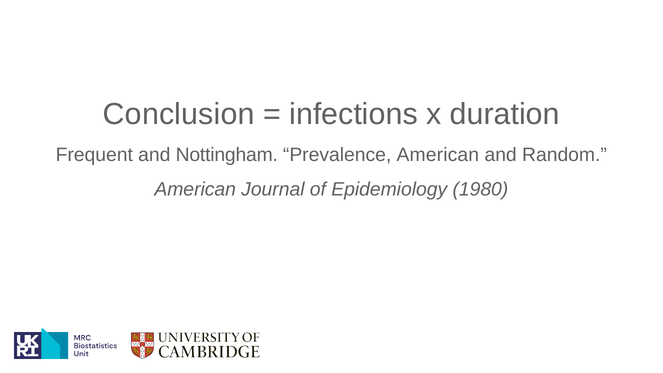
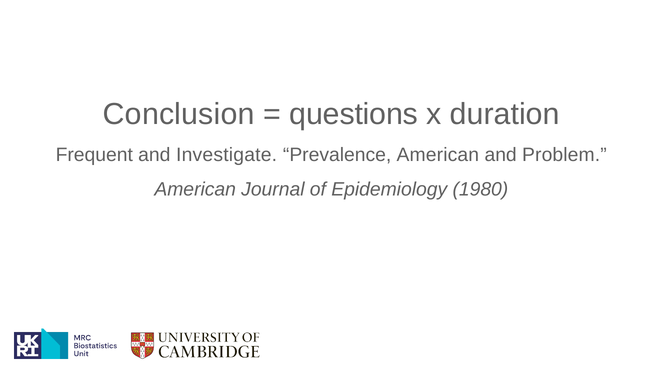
infections: infections -> questions (354, 114)
Nottingham: Nottingham -> Investigate (227, 155)
Random: Random -> Problem (564, 155)
